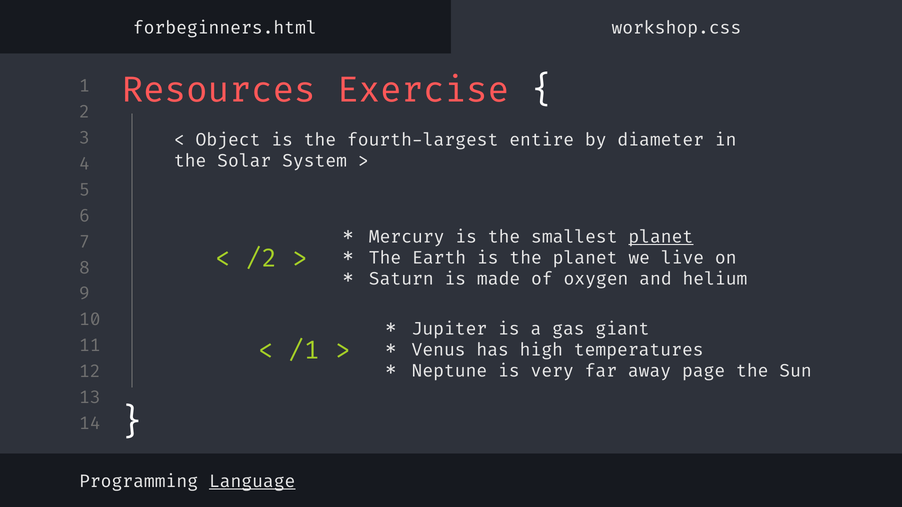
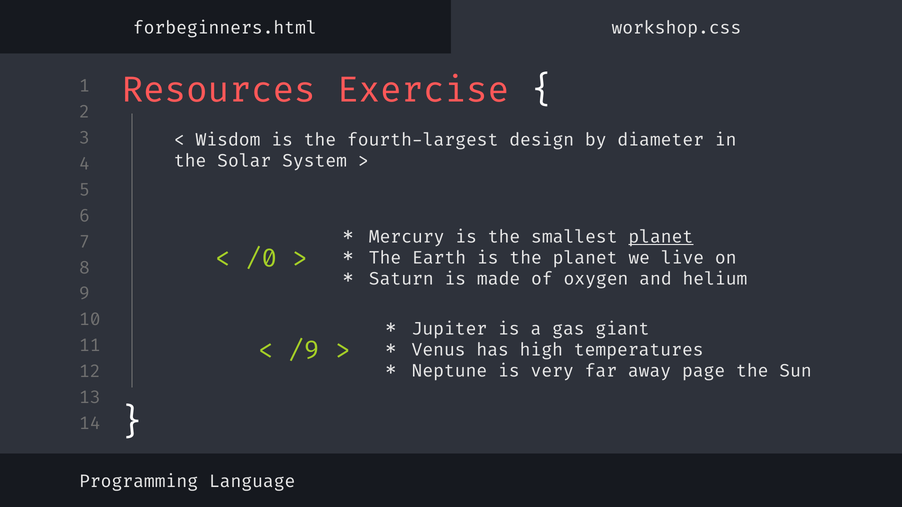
Object: Object -> Wisdom (228, 140)
entire: entire -> design (542, 140)
/2: /2 -> /0 (262, 259)
/1: /1 -> /9 (304, 351)
Language underline: present -> none (252, 482)
